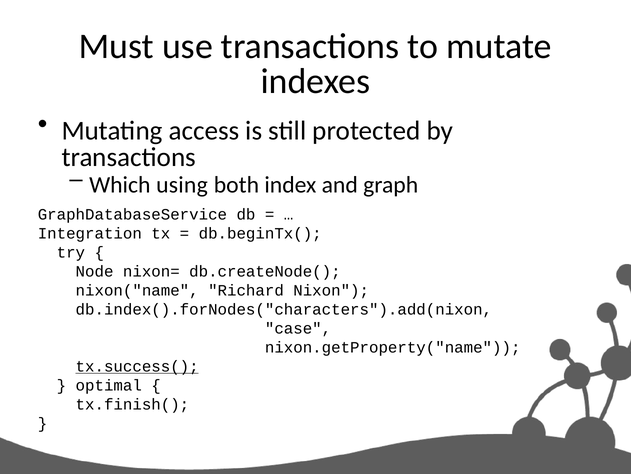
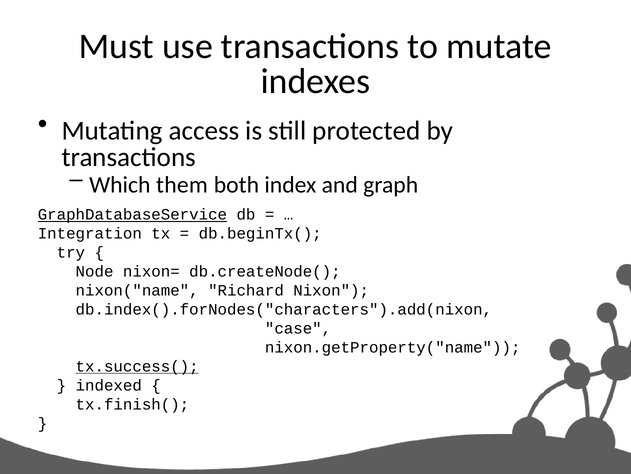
using: using -> them (182, 185)
GraphDatabaseService underline: none -> present (132, 214)
optimal: optimal -> indexed (109, 385)
